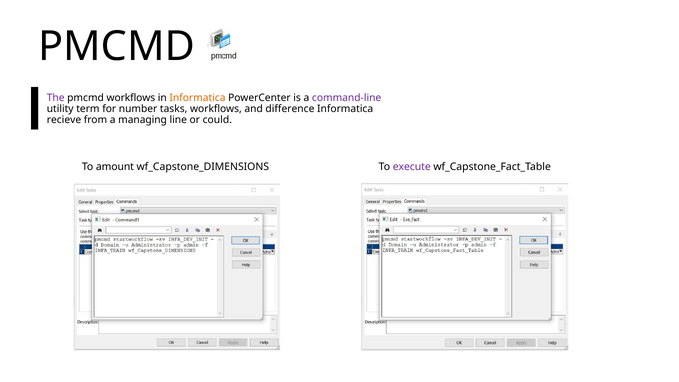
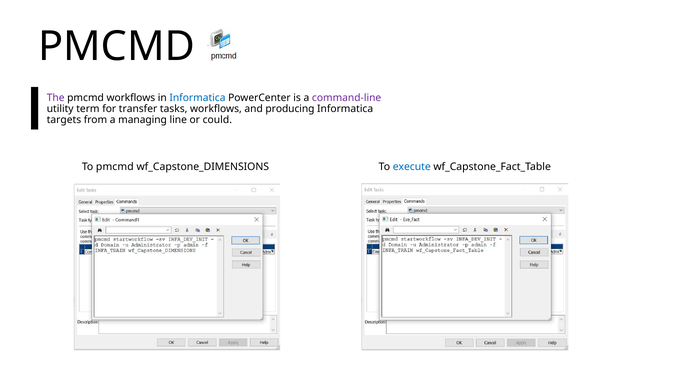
Informatica colour: orange -> blue (197, 98)
number: number -> transfer (138, 109)
difference: difference -> producing (290, 109)
recieve: recieve -> targets (64, 120)
To amount: amount -> pmcmd (115, 167)
execute colour: purple -> blue (412, 167)
